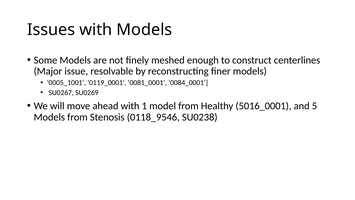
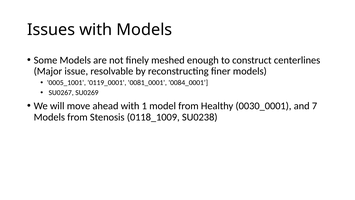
5016_0001: 5016_0001 -> 0030_0001 (263, 106)
5: 5 -> 7 (315, 106)
0118_9546: 0118_9546 -> 0118_1009 (153, 117)
